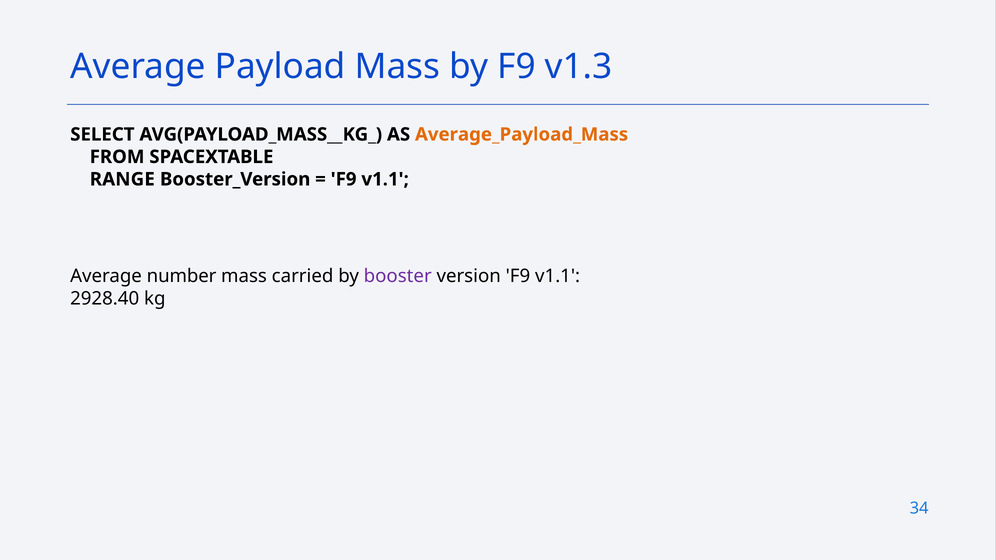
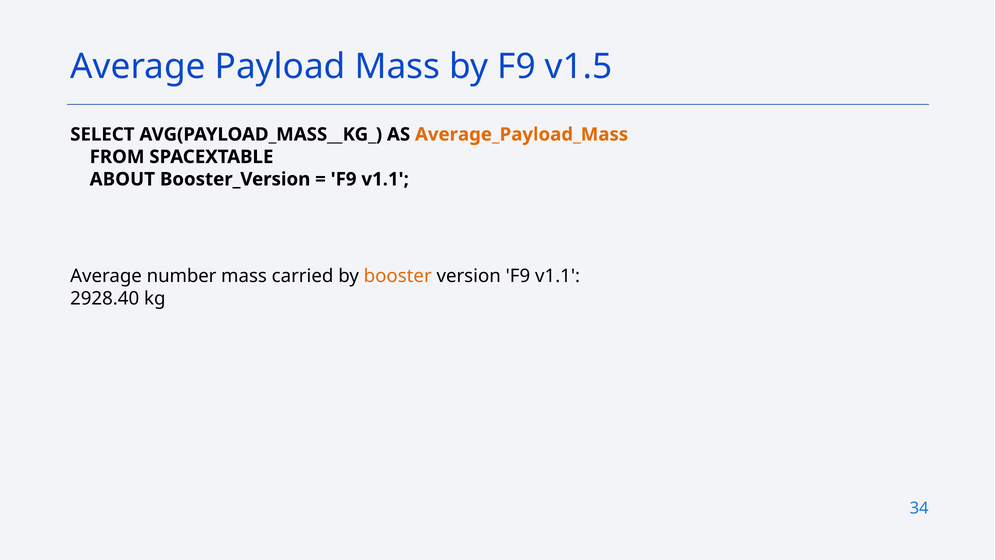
v1.3: v1.3 -> v1.5 (579, 67)
RANGE: RANGE -> ABOUT (122, 179)
booster colour: purple -> orange (398, 276)
